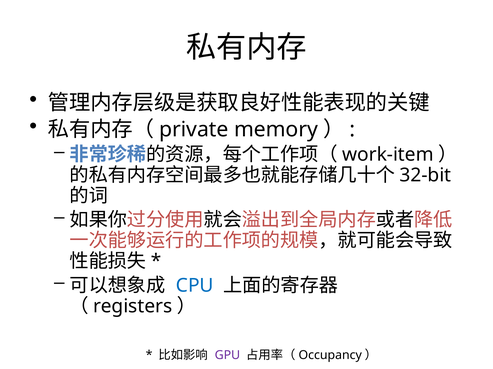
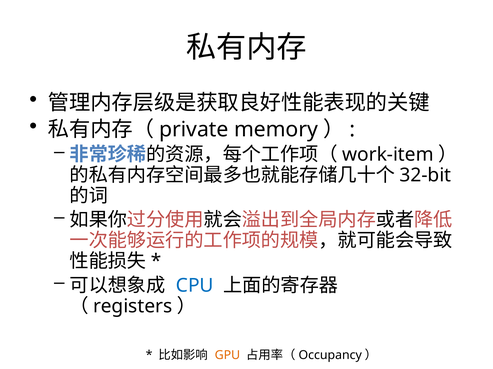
GPU colour: purple -> orange (227, 356)
